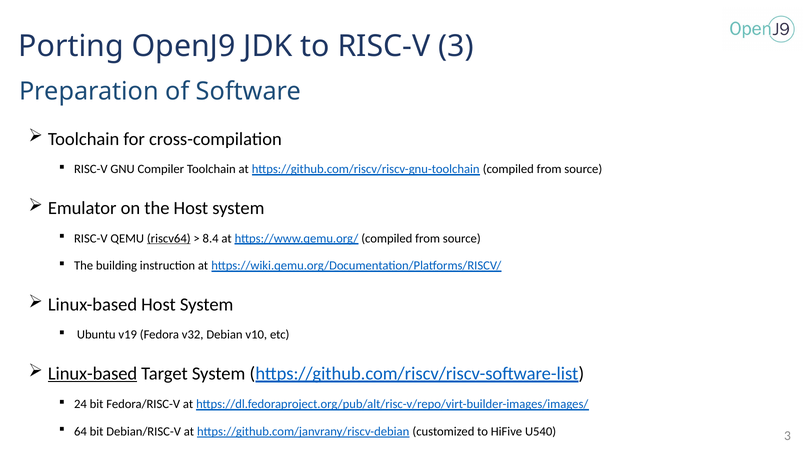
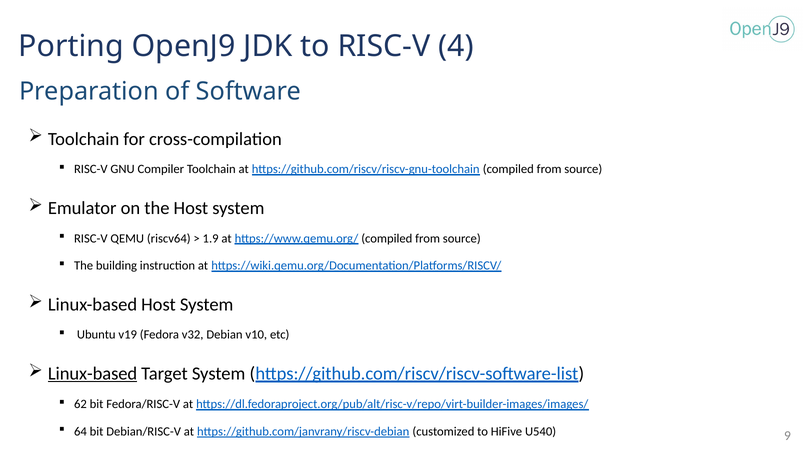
RISC-V 3: 3 -> 4 (456, 46)
riscv64 underline: present -> none (169, 238)
8.4: 8.4 -> 1.9 (211, 238)
24: 24 -> 62 (80, 404)
U540 3: 3 -> 9 (788, 436)
